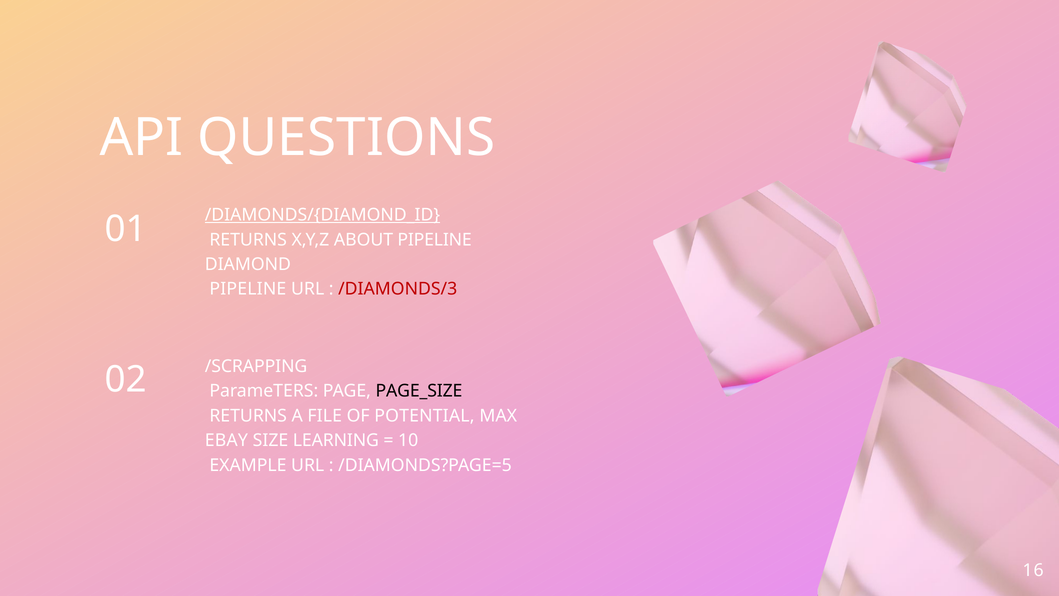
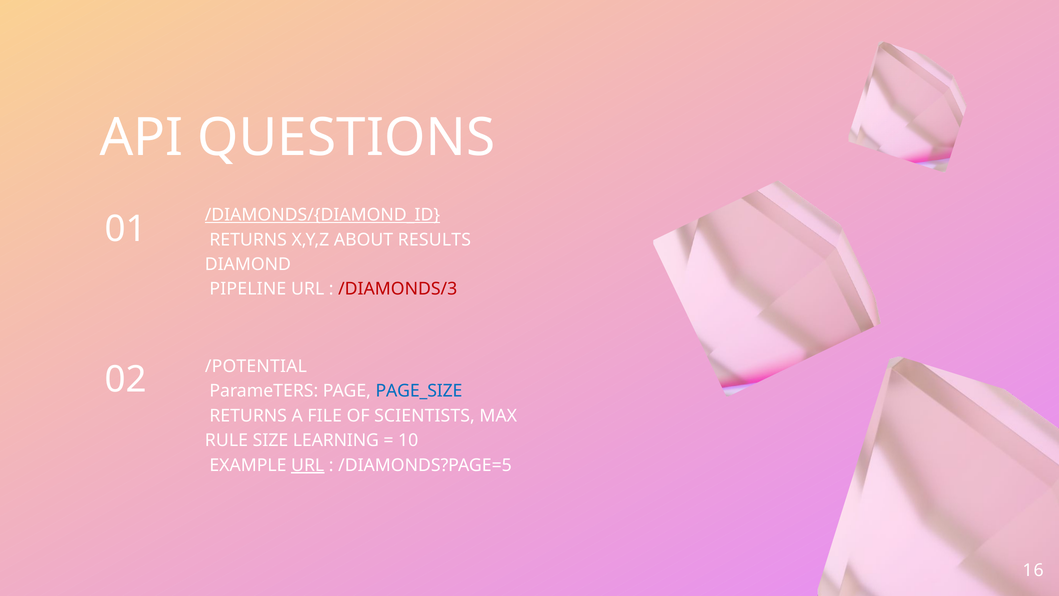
ABOUT PIPELINE: PIPELINE -> RESULTS (434, 240)
/SCRAPPING: /SCRAPPING -> /POTENTIAL (256, 366)
PAGE_SIZE colour: black -> blue (419, 391)
POTENTIAL: POTENTIAL -> SCIENTISTS (424, 416)
EBAY: EBAY -> RULE (226, 440)
URL underline: none -> present (308, 465)
